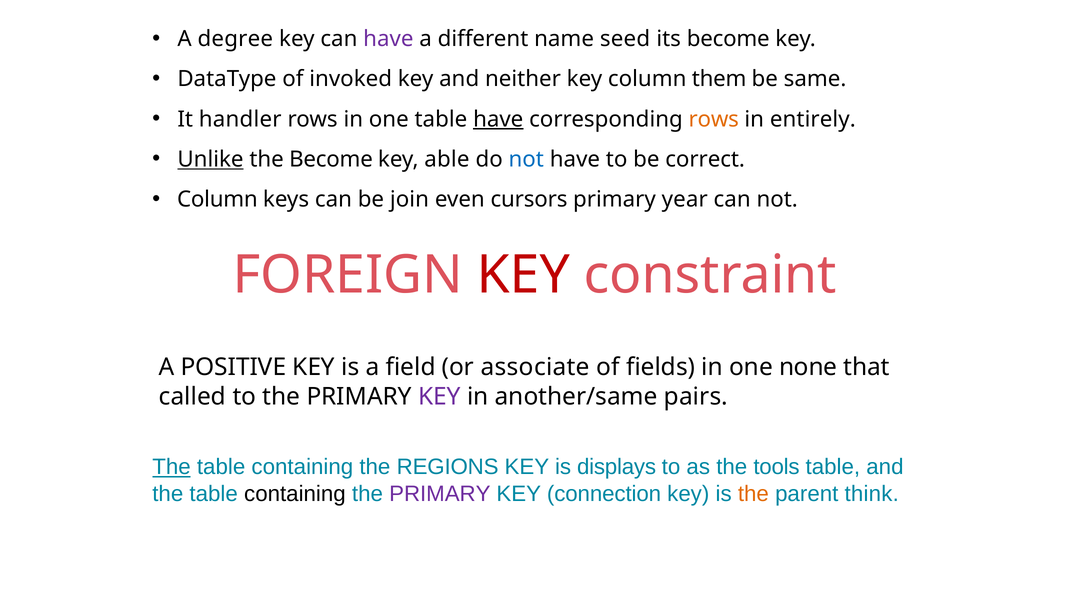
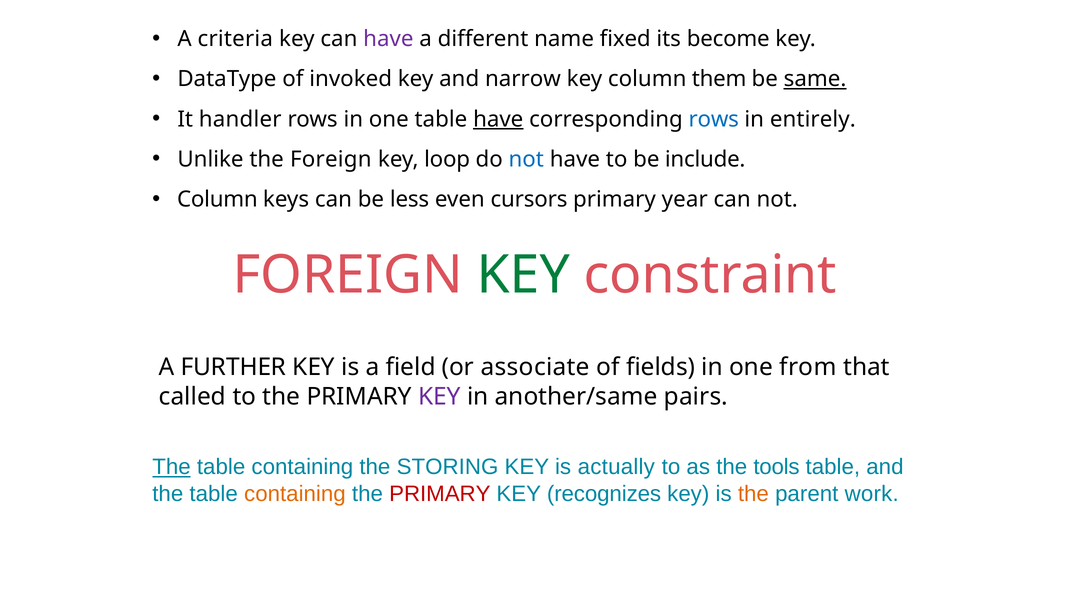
degree: degree -> criteria (235, 39)
seed: seed -> fixed (625, 39)
neither: neither -> narrow (523, 79)
same underline: none -> present (815, 79)
rows colour: orange -> blue (714, 119)
Unlike underline: present -> none (210, 159)
the Become: Become -> Foreign (331, 159)
able: able -> loop (447, 159)
correct: correct -> include (705, 159)
join: join -> less (410, 199)
KEY colour: red -> green (523, 275)
POSITIVE: POSITIVE -> FURTHER (233, 367)
none: none -> from (808, 367)
REGIONS: REGIONS -> STORING (448, 467)
displays: displays -> actually (616, 467)
containing colour: black -> orange (295, 494)
PRIMARY colour: purple -> red (440, 494)
connection: connection -> recognizes (604, 494)
think: think -> work (872, 494)
